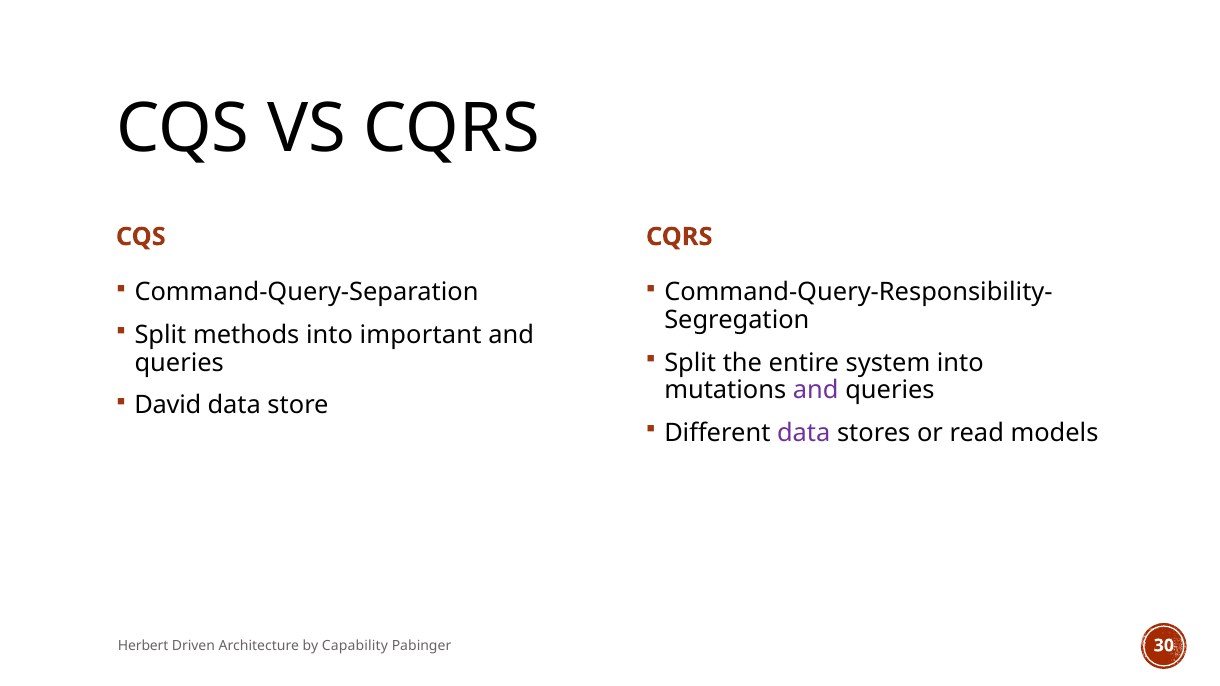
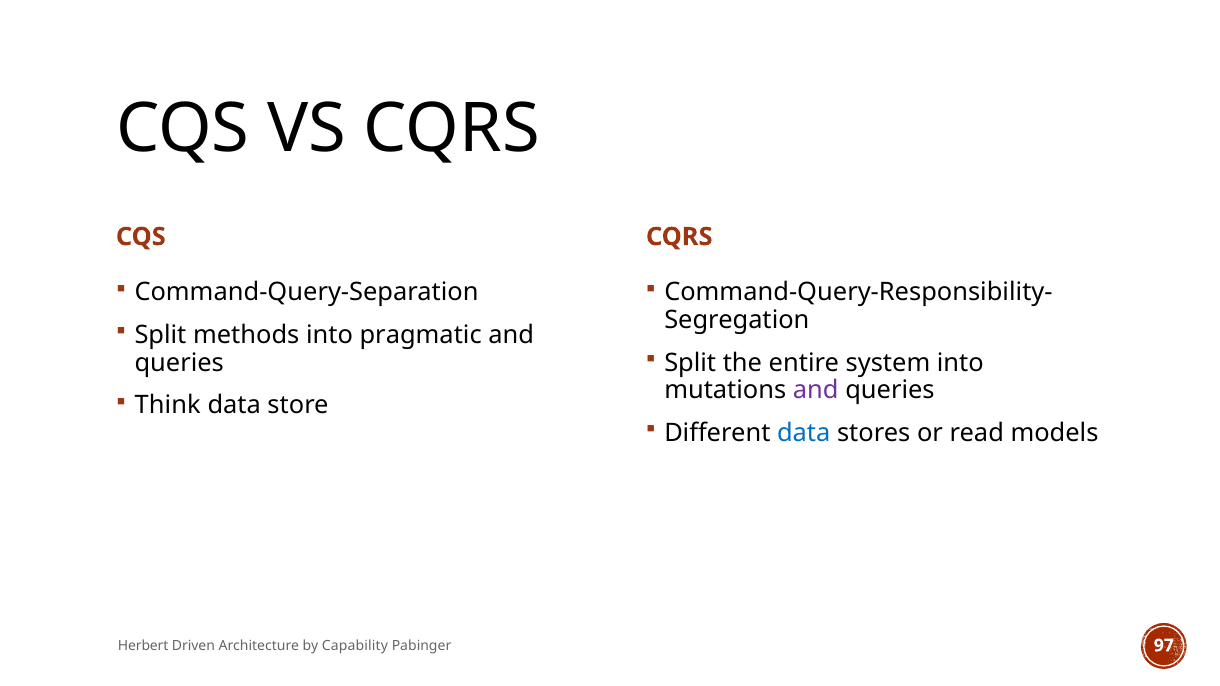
important: important -> pragmatic (421, 335)
David: David -> Think (168, 405)
data colour: purple -> blue (804, 433)
30: 30 -> 97 (1164, 646)
